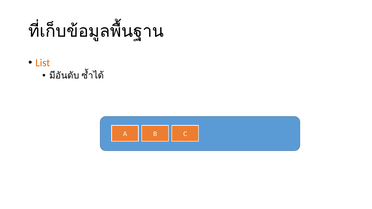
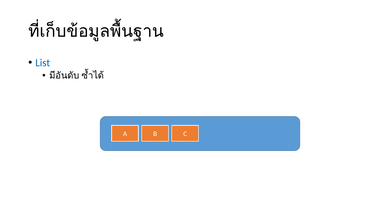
List colour: orange -> blue (43, 63)
